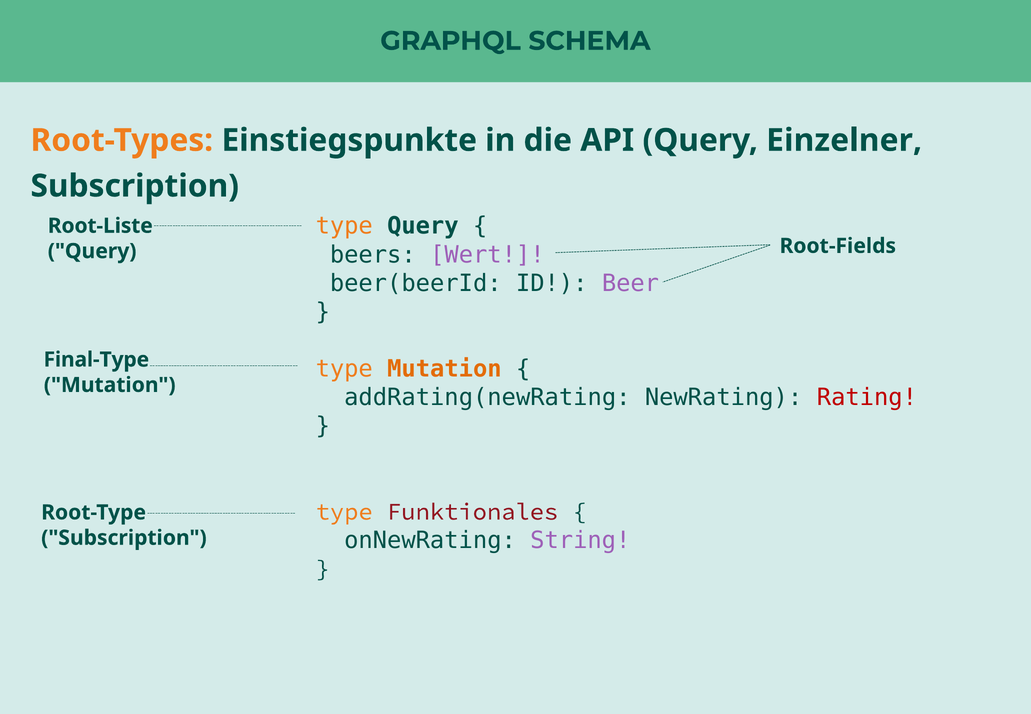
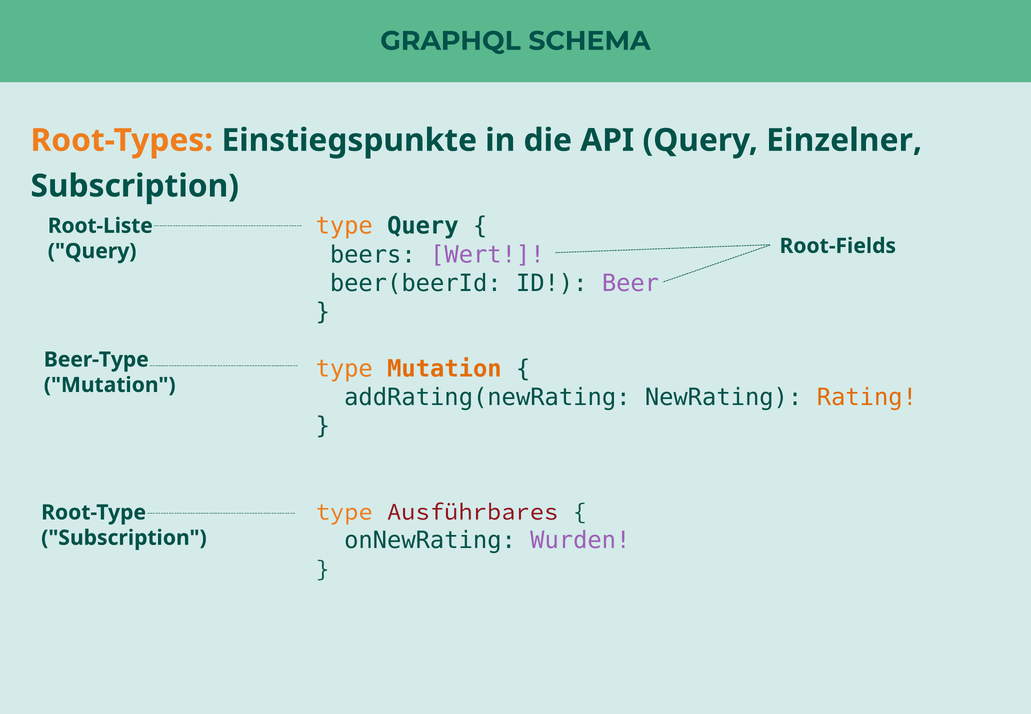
Final-Type: Final-Type -> Beer-Type (96, 359)
Rating colour: red -> orange (867, 397)
Funktionales: Funktionales -> Ausführbares (473, 512)
String: String -> Wurden (580, 540)
